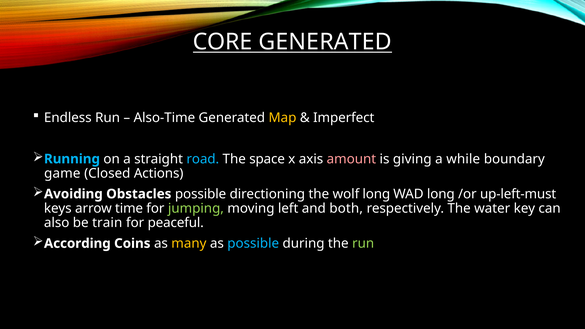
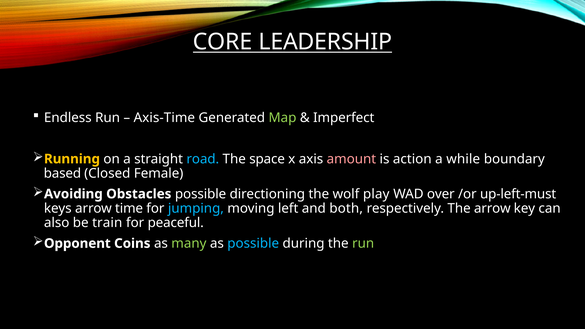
CORE GENERATED: GENERATED -> LEADERSHIP (325, 42)
Also-Time: Also-Time -> Axis-Time (164, 118)
Map colour: yellow -> light green (282, 118)
Running colour: light blue -> yellow (72, 159)
giving: giving -> action (412, 159)
game: game -> based (62, 173)
Actions: Actions -> Female (159, 173)
wolf long: long -> play (376, 194)
WAD long: long -> over (441, 194)
jumping colour: light green -> light blue (196, 208)
The water: water -> arrow (492, 208)
According: According -> Opponent (77, 243)
many colour: yellow -> light green (189, 243)
